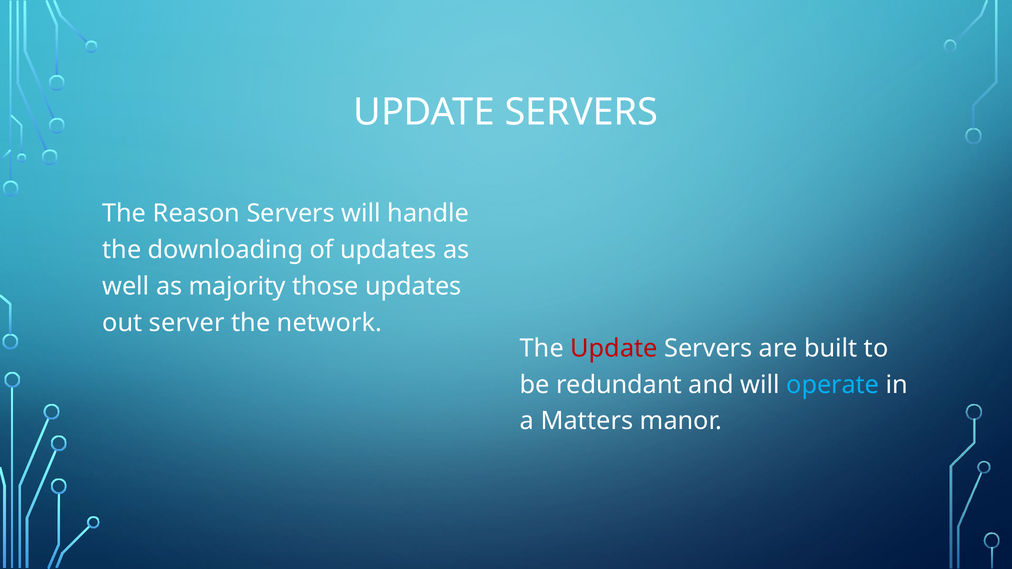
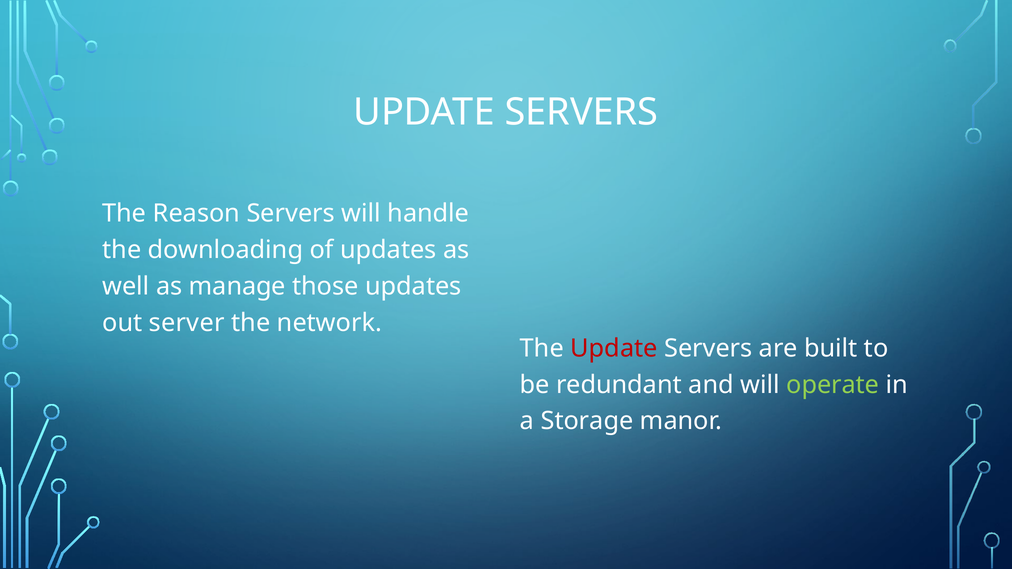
majority: majority -> manage (237, 286)
operate colour: light blue -> light green (833, 385)
Matters: Matters -> Storage (587, 421)
